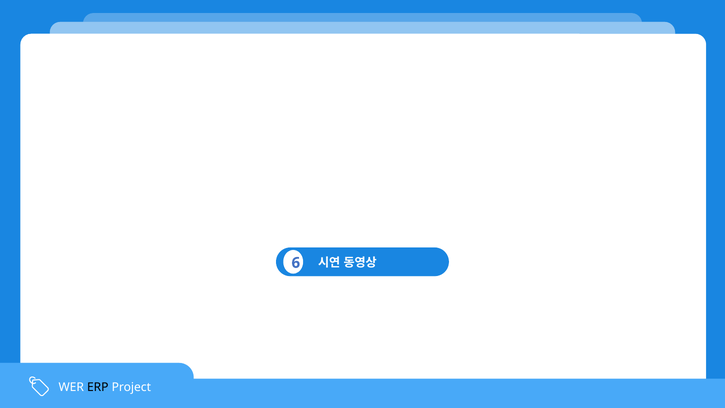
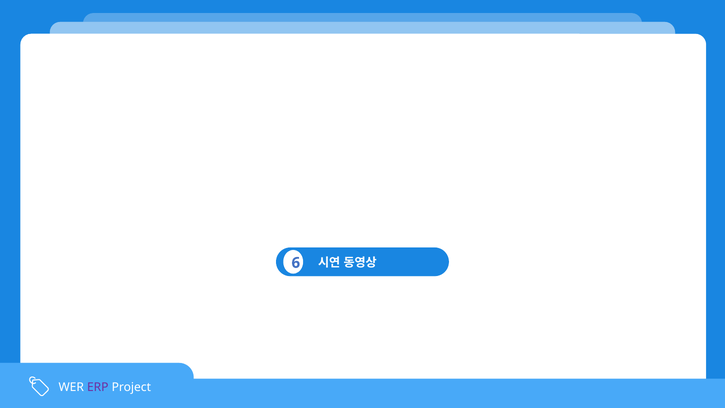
ERP colour: black -> purple (98, 387)
